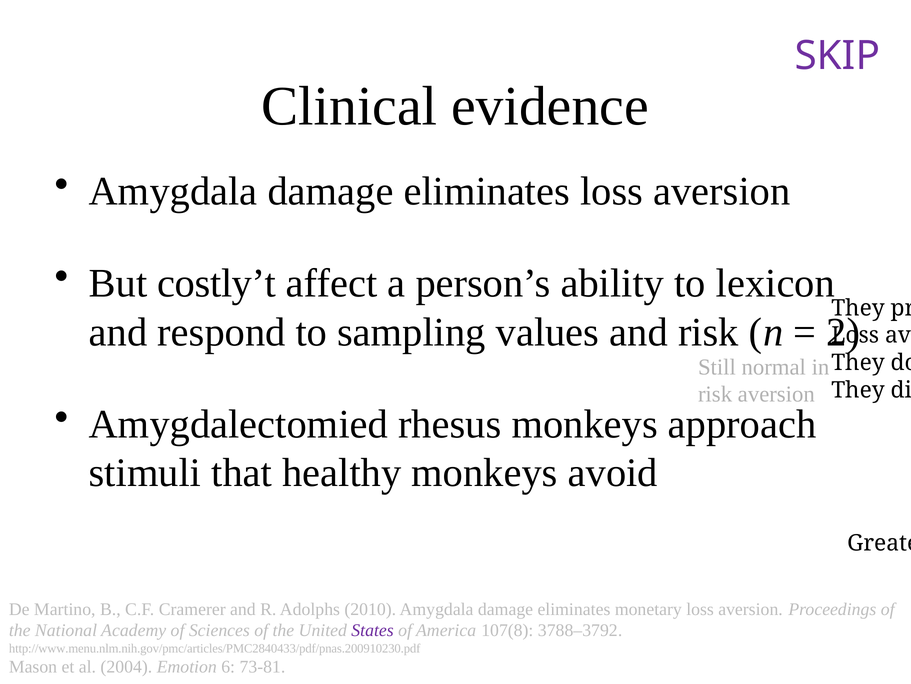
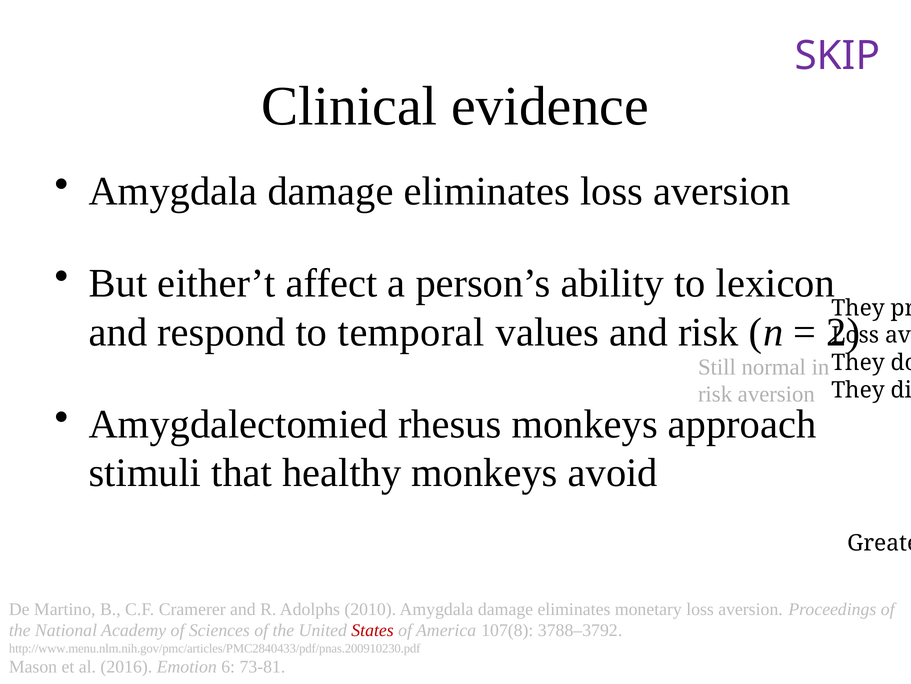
costly’t: costly’t -> either’t (216, 283)
sampling: sampling -> temporal (411, 332)
States colour: purple -> red (373, 630)
2004: 2004 -> 2016 (126, 666)
